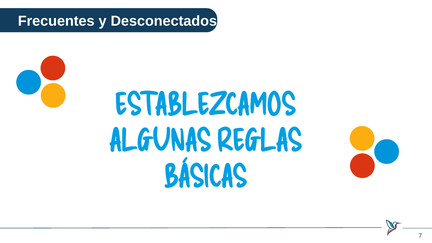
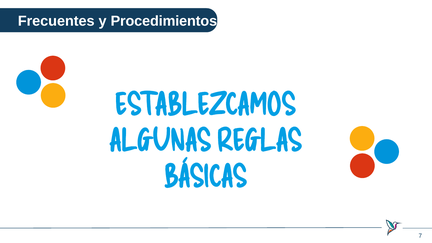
Desconectados: Desconectados -> Procedimientos (164, 21)
